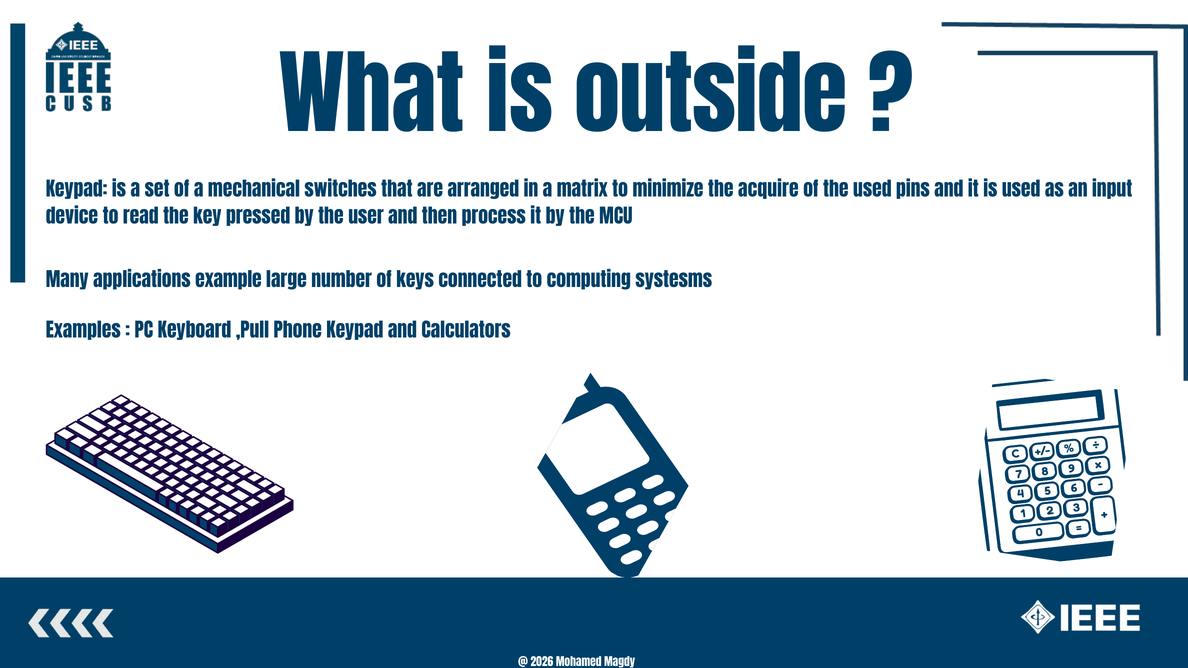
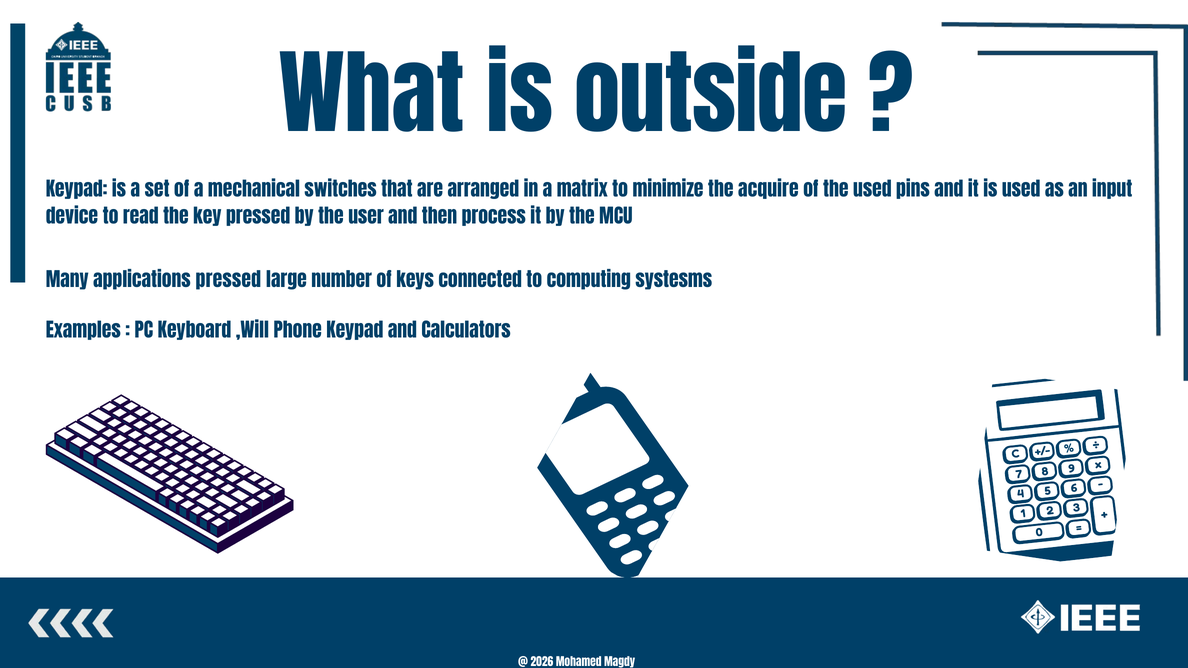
applications example: example -> pressed (228, 281)
,Pull: ,Pull -> ,Will (252, 331)
